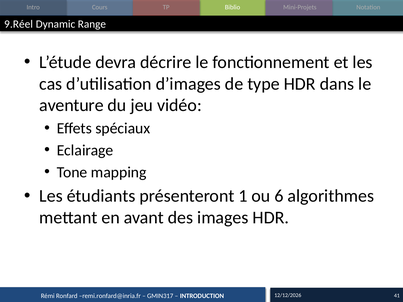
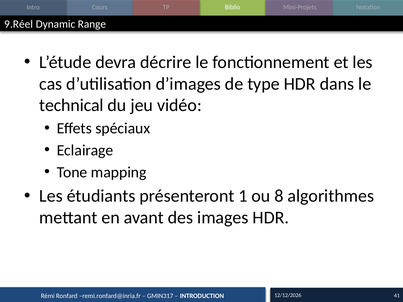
aventure: aventure -> technical (71, 105)
6: 6 -> 8 (279, 196)
